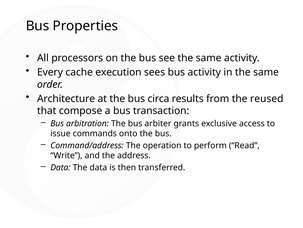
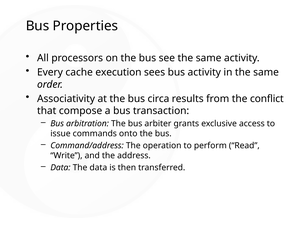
Architecture: Architecture -> Associativity (66, 98)
reused: reused -> conflict (267, 98)
